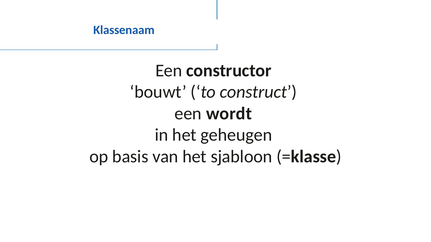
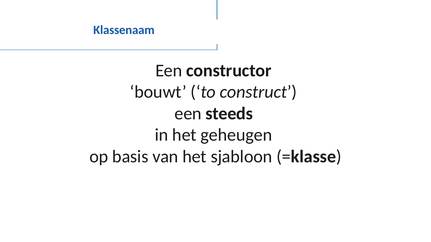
wordt: wordt -> steeds (229, 114)
